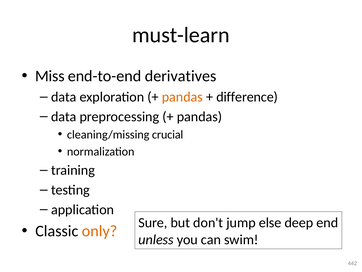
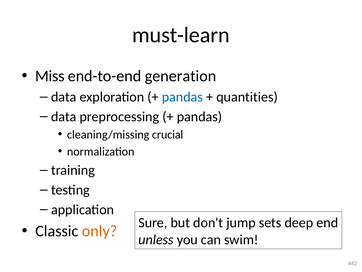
derivatives: derivatives -> generation (181, 76)
pandas colour: orange -> blue (182, 97)
difference: difference -> quantities (247, 97)
else: else -> sets (270, 222)
